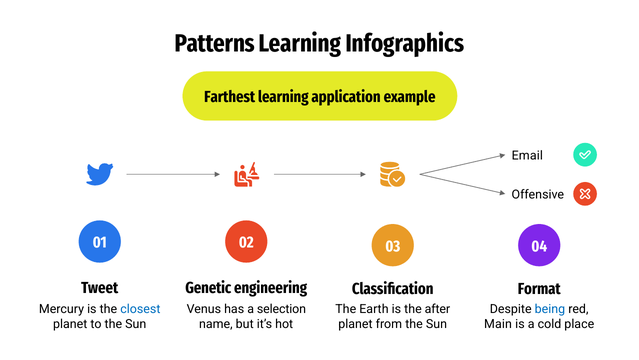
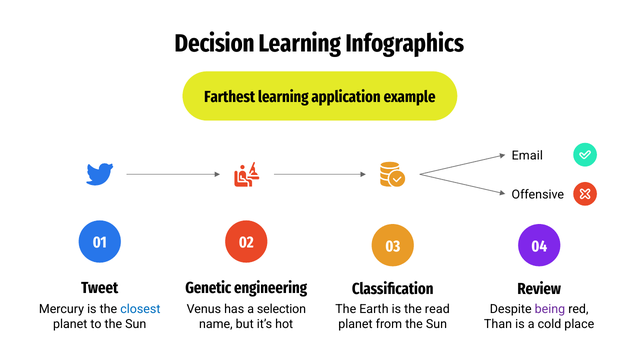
Patterns: Patterns -> Decision (215, 43)
Format: Format -> Review (539, 289)
after: after -> read (437, 309)
being colour: blue -> purple (550, 309)
Main: Main -> Than (498, 323)
